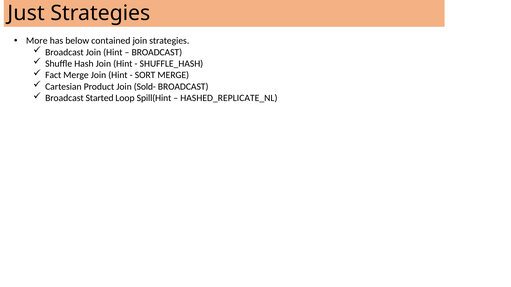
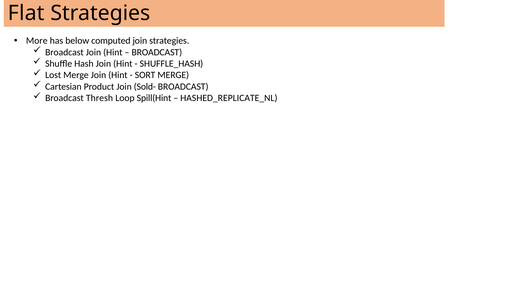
Just: Just -> Flat (26, 13)
contained: contained -> computed (111, 41)
Fact: Fact -> Lost (53, 75)
Started: Started -> Thresh (99, 98)
